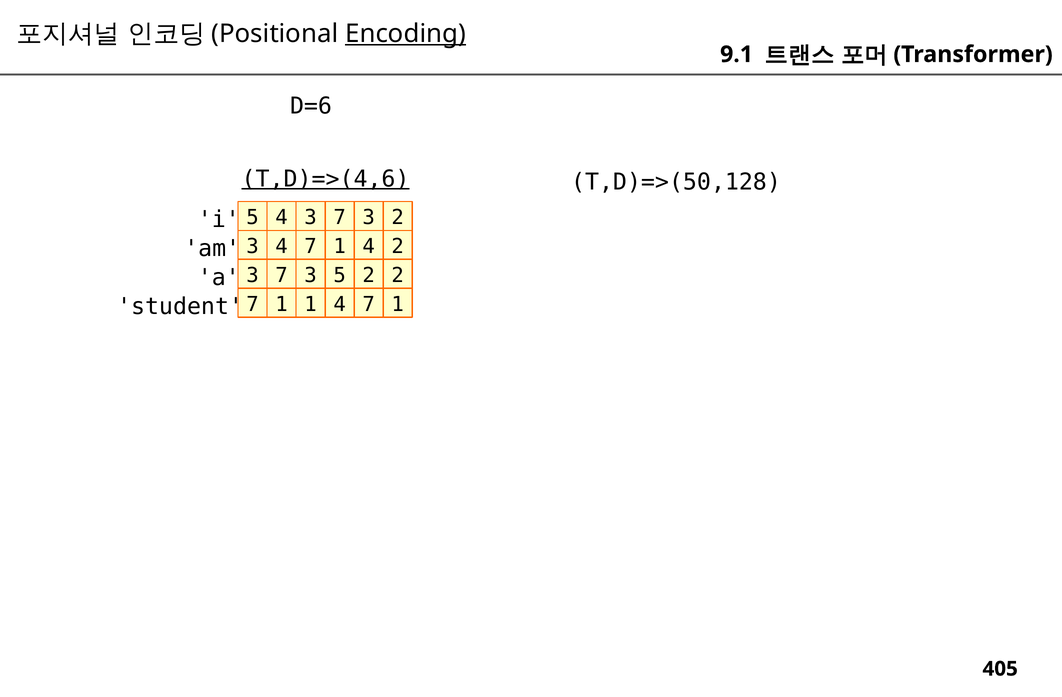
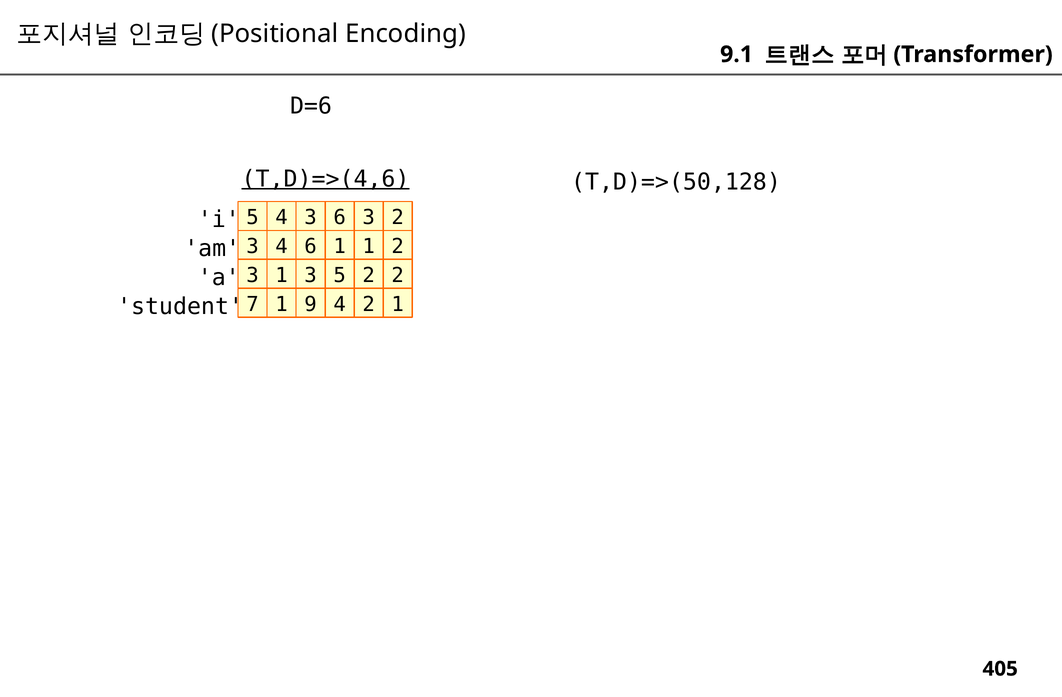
Encoding underline: present -> none (405, 34)
4 3 7: 7 -> 6 (340, 218)
3 4 7: 7 -> 6 (311, 247)
4: 4 -> 1 (369, 247)
7: 7 -> 1 (282, 276)
1 1: 1 -> 9 (311, 305)
7: 7 -> 2 (369, 305)
